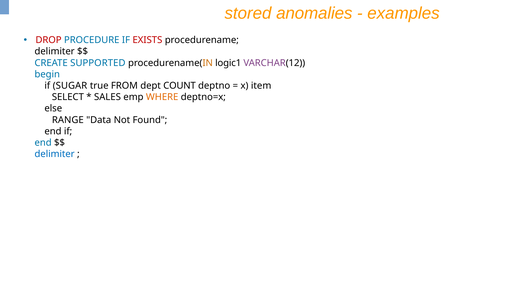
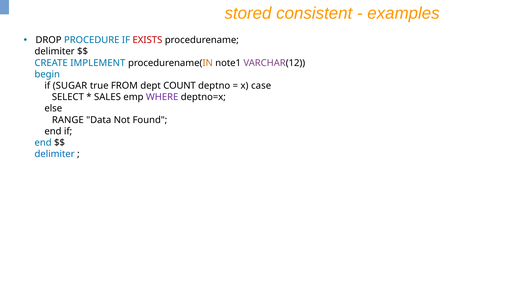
anomalies: anomalies -> consistent (314, 13)
DROP colour: red -> black (49, 40)
SUPPORTED: SUPPORTED -> IMPLEMENT (98, 63)
logic1: logic1 -> note1 (228, 63)
item: item -> case (261, 86)
WHERE colour: orange -> purple (162, 97)
